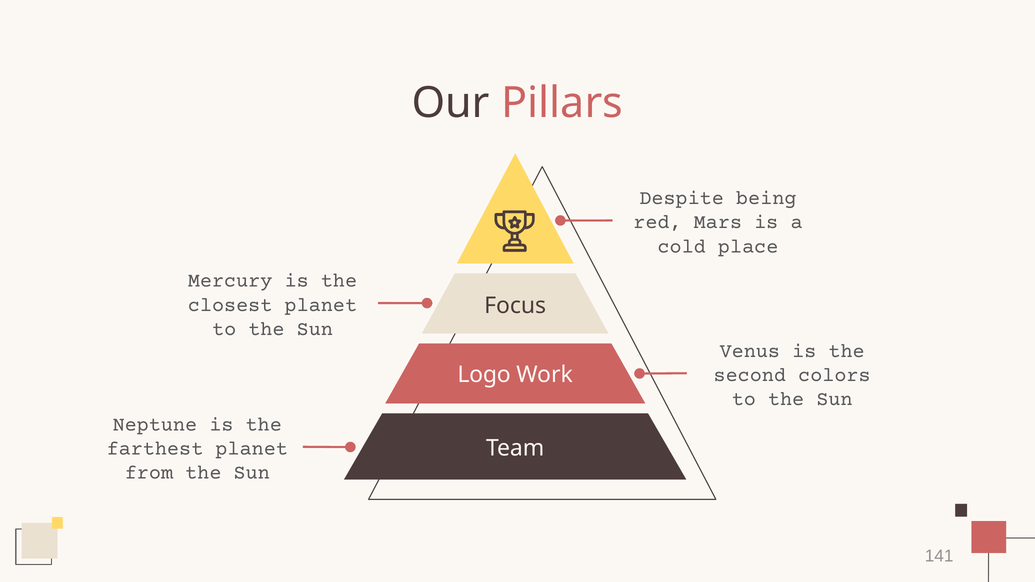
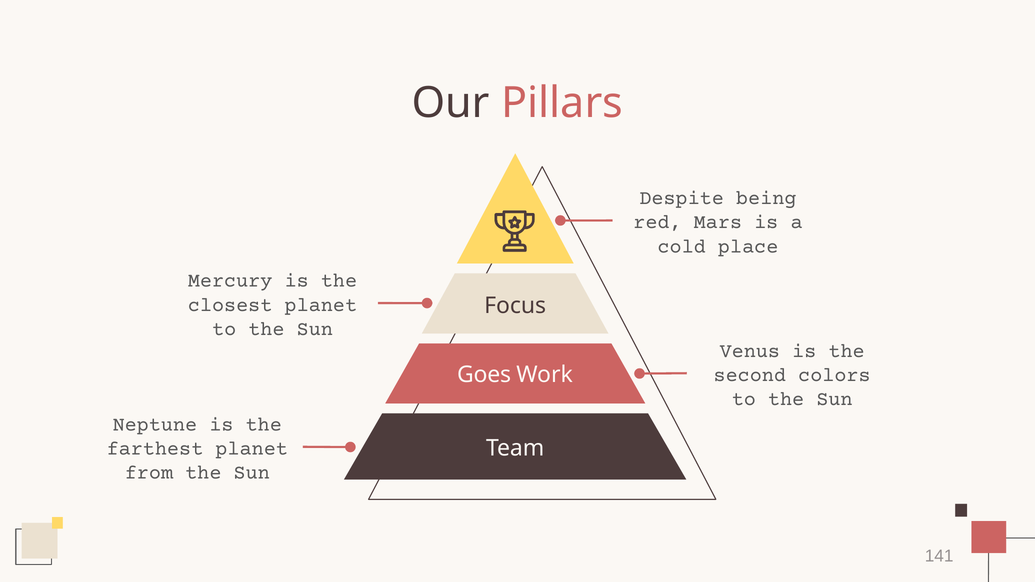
Logo: Logo -> Goes (484, 375)
